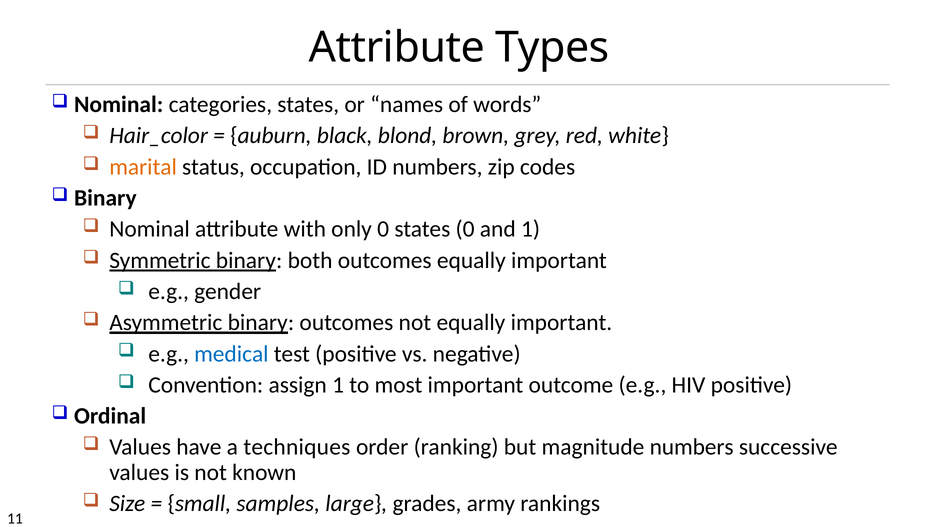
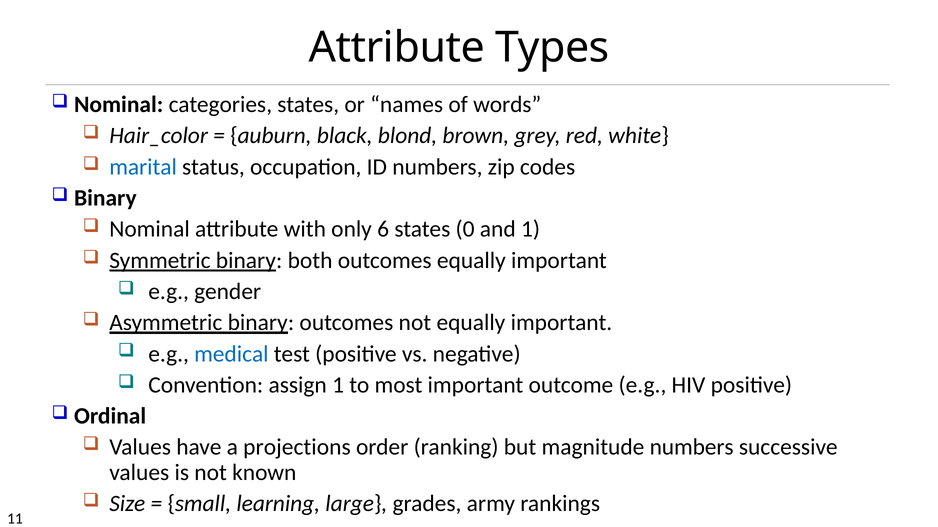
marital colour: orange -> blue (143, 167)
only 0: 0 -> 6 (383, 229)
techniques: techniques -> projections (297, 448)
samples: samples -> learning (278, 504)
